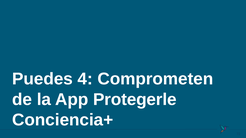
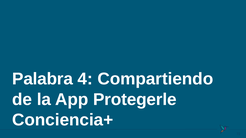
Puedes: Puedes -> Palabra (43, 79)
Comprometen: Comprometen -> Compartiendo (155, 79)
